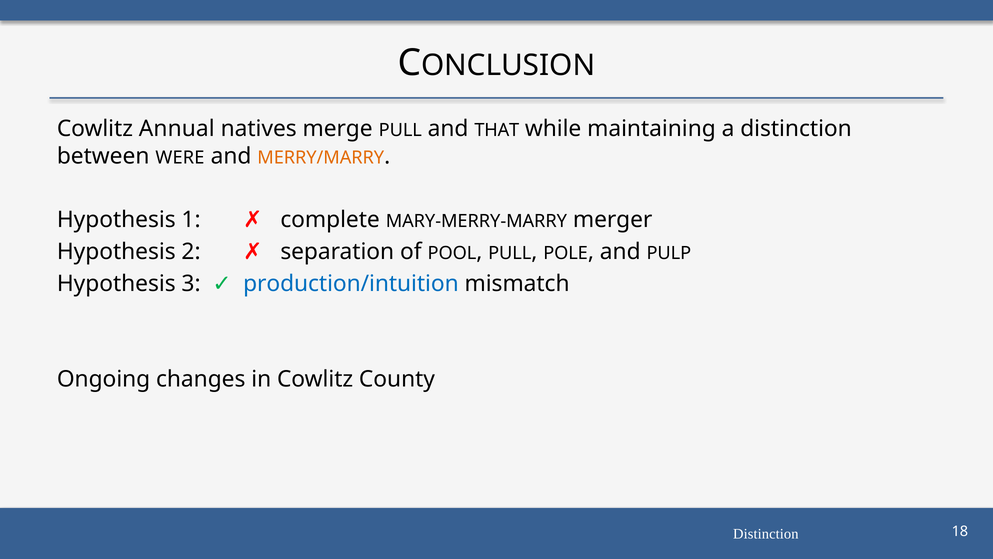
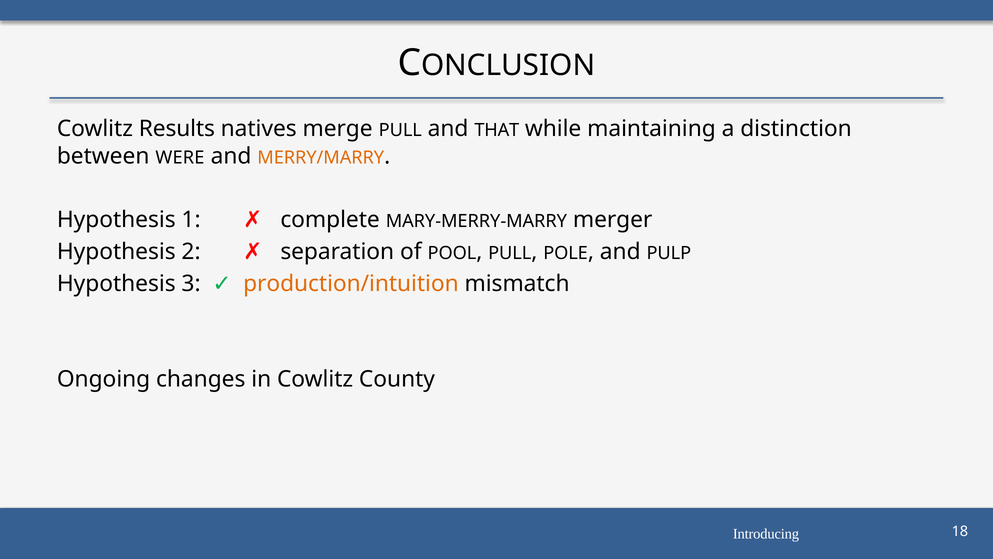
Annual: Annual -> Results (177, 129)
production/intuition colour: blue -> orange (351, 283)
Distinction: Distinction -> Introducing (766, 534)
